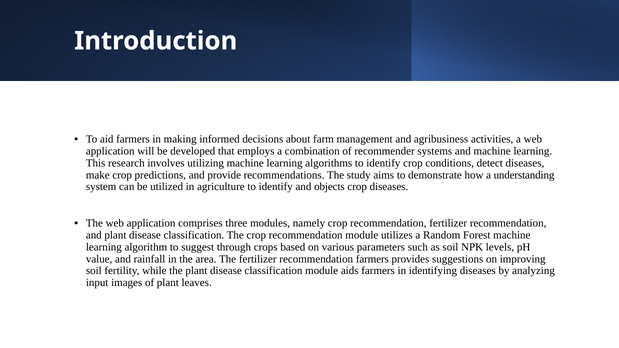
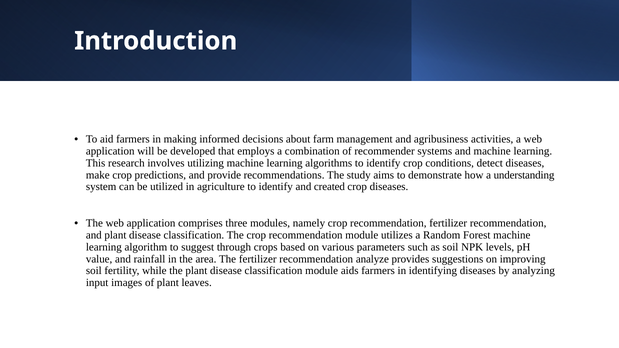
objects: objects -> created (329, 187)
recommendation farmers: farmers -> analyze (372, 259)
